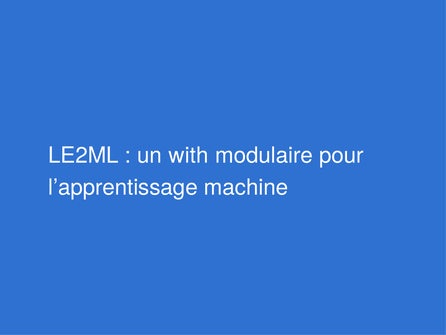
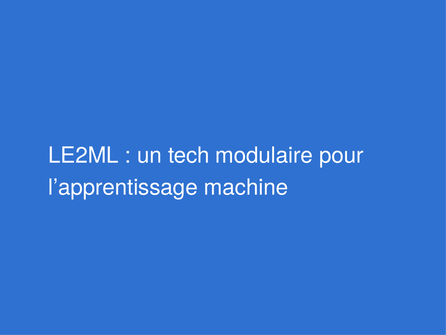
with: with -> tech (189, 155)
